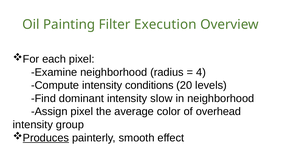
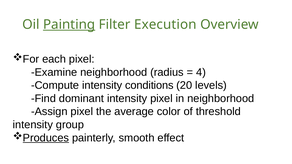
Painting underline: none -> present (69, 25)
intensity slow: slow -> pixel (161, 99)
overhead: overhead -> threshold (218, 112)
